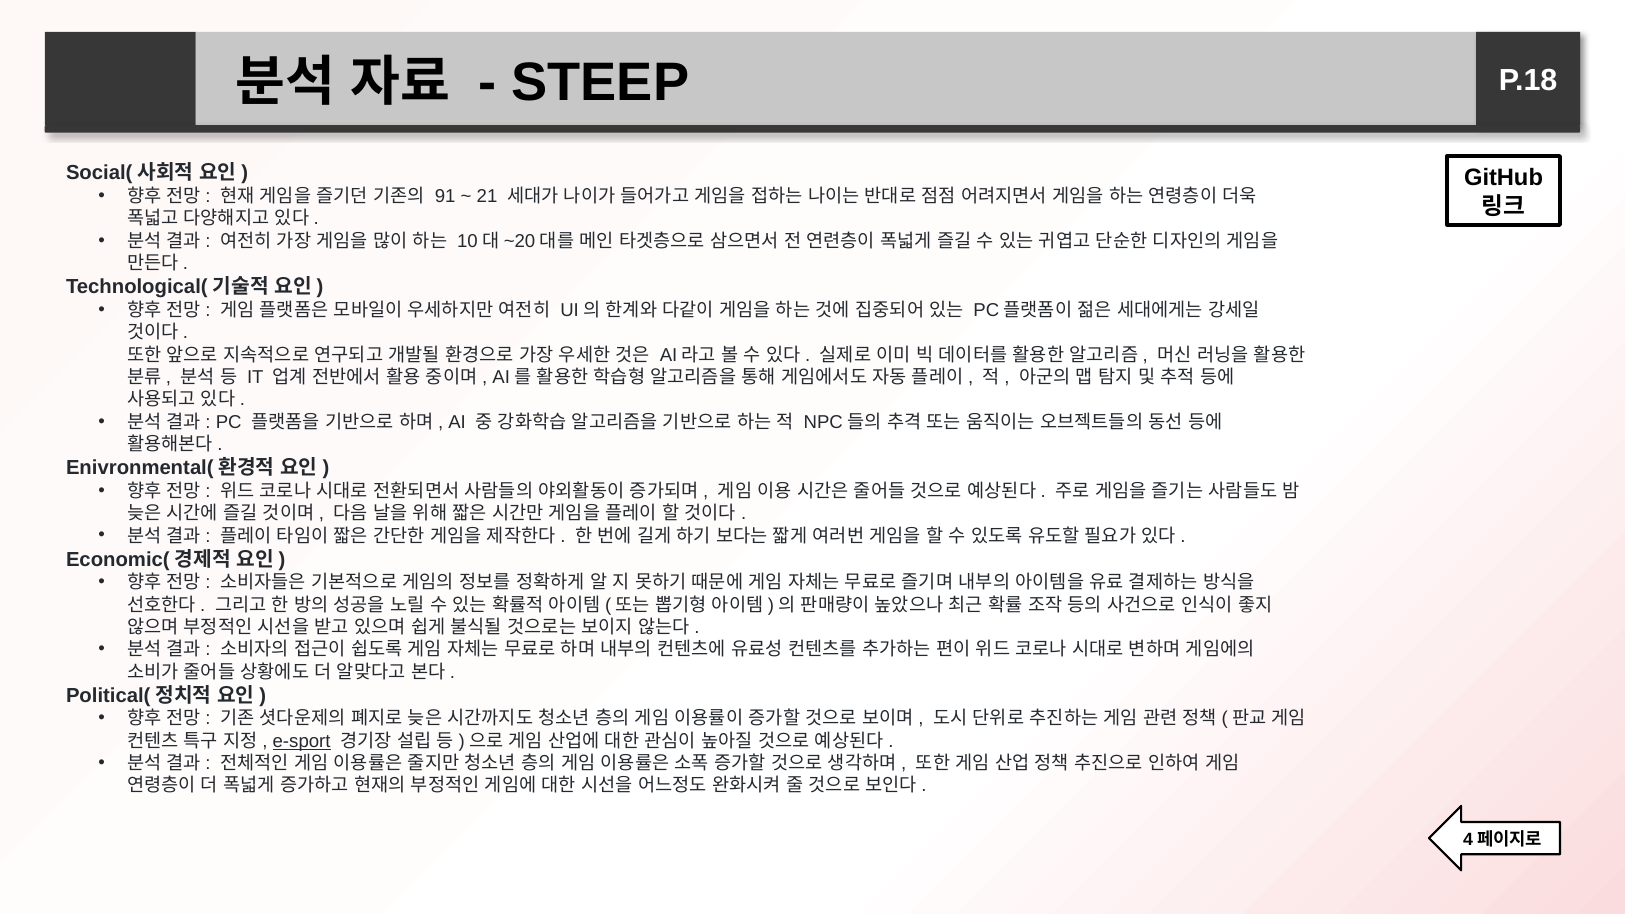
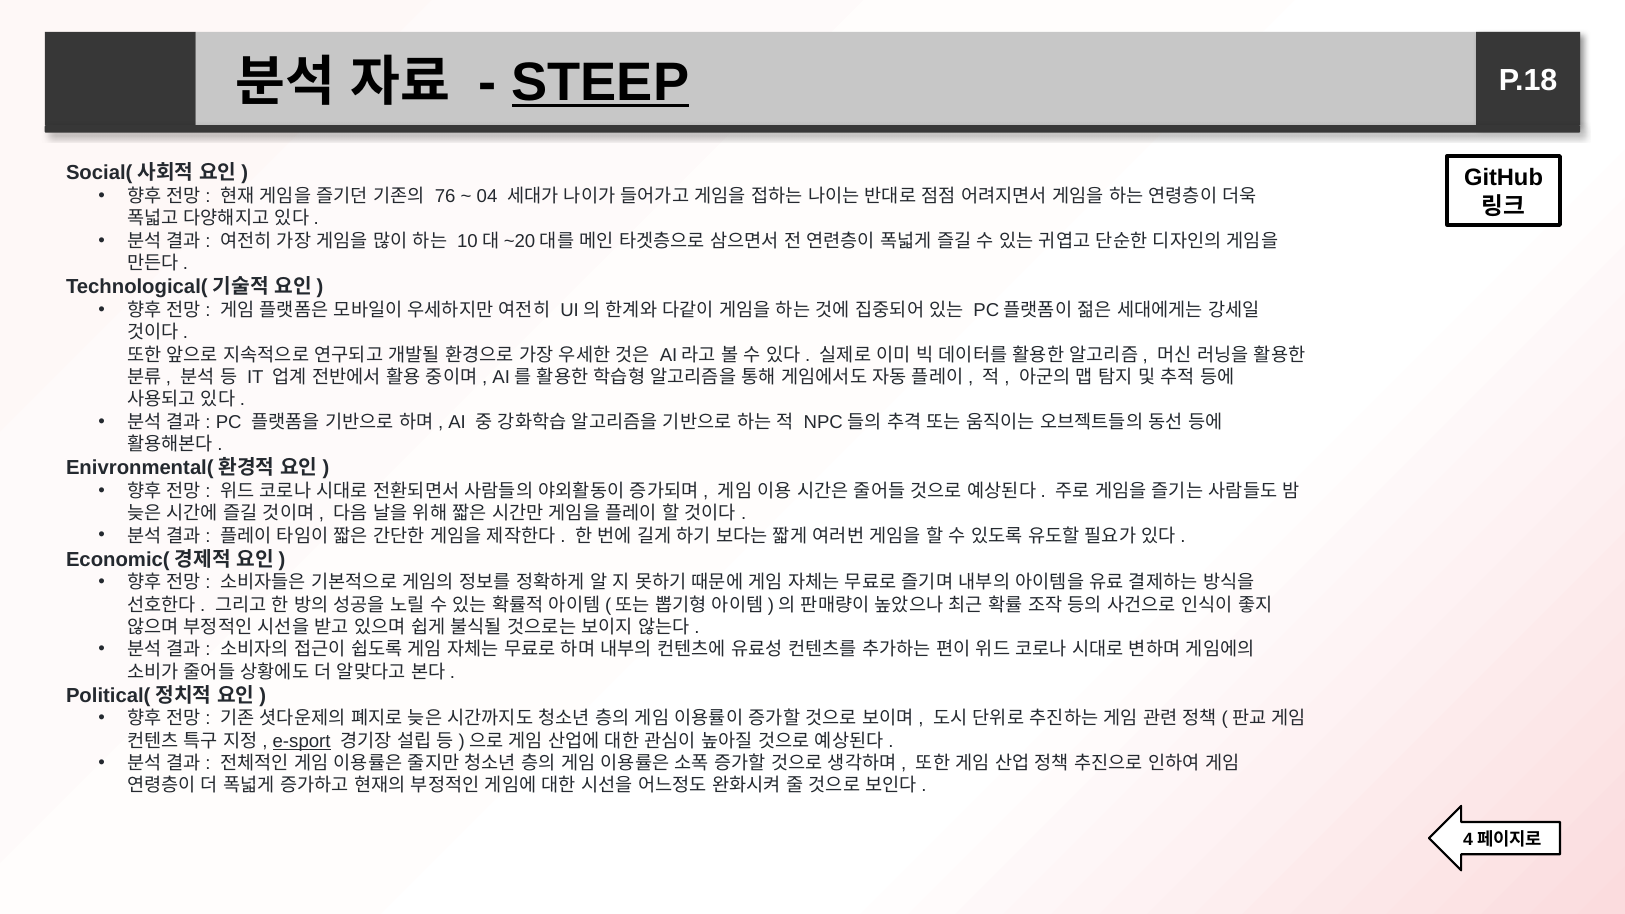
STEEP underline: none -> present (600, 82)
91: 91 -> 76 (445, 196)
21: 21 -> 04 (487, 196)
